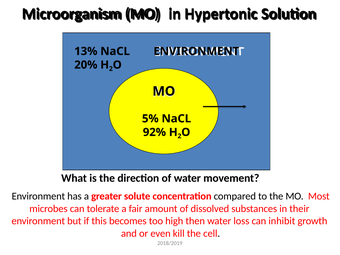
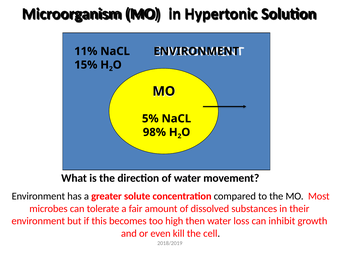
13%: 13% -> 11% (86, 51)
20%: 20% -> 15% (86, 65)
92%: 92% -> 98% (154, 132)
